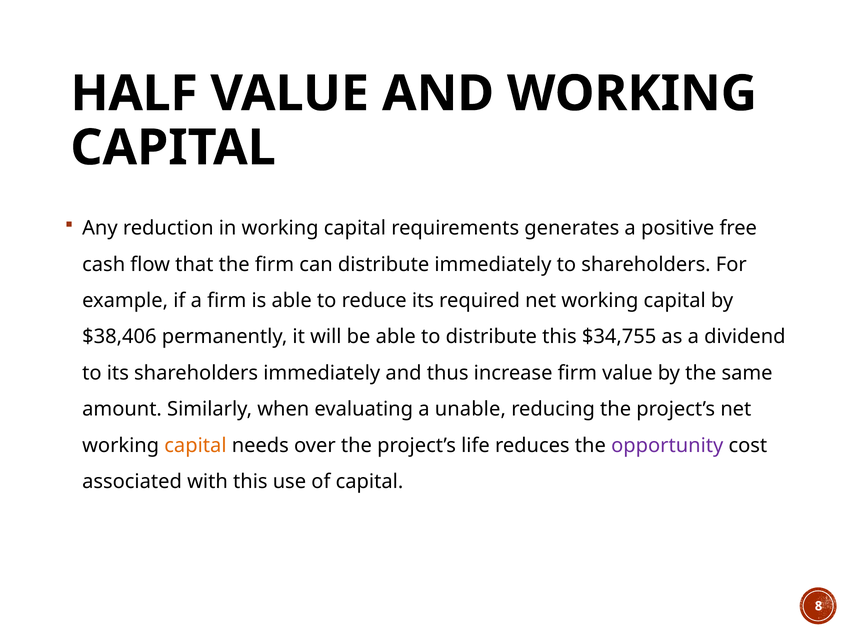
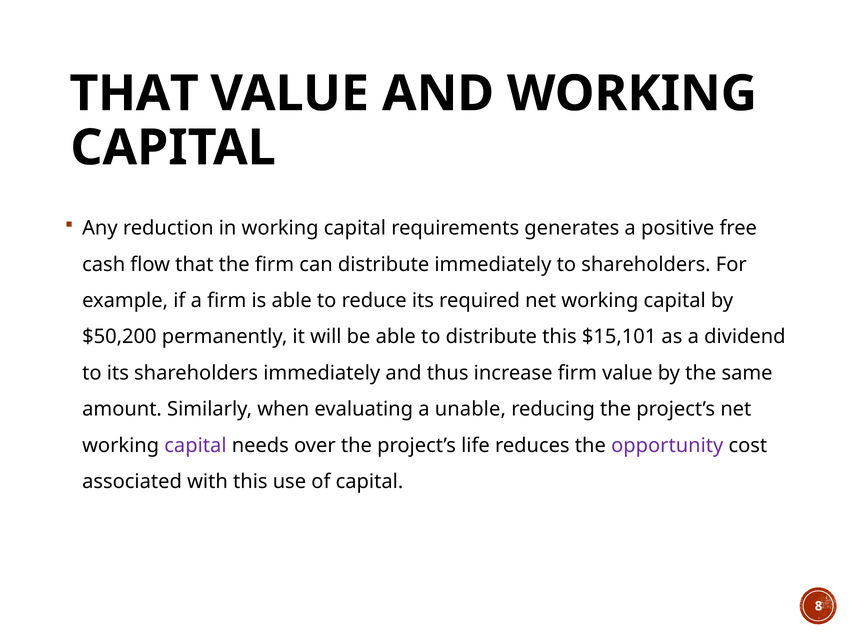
HALF: HALF -> THAT (134, 94)
$38,406: $38,406 -> $50,200 (119, 337)
$34,755: $34,755 -> $15,101 (619, 337)
capital colour: orange -> purple (195, 445)
